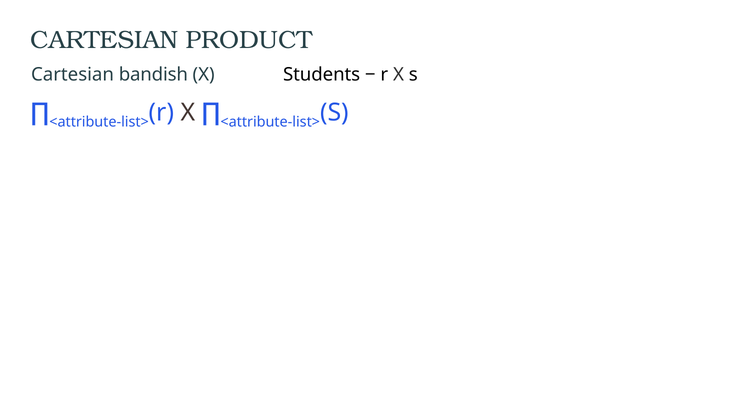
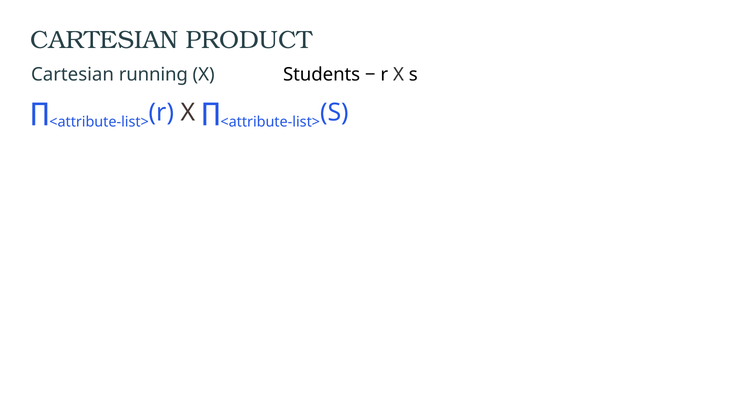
bandish: bandish -> running (153, 74)
